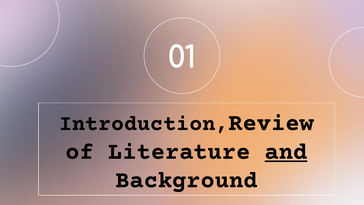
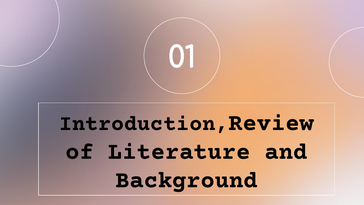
and underline: present -> none (286, 151)
